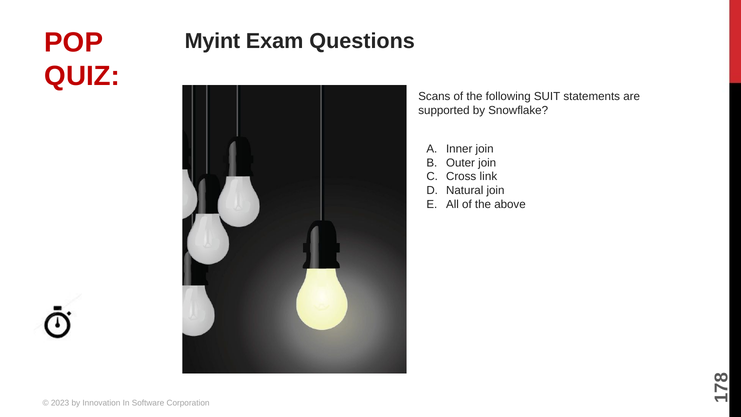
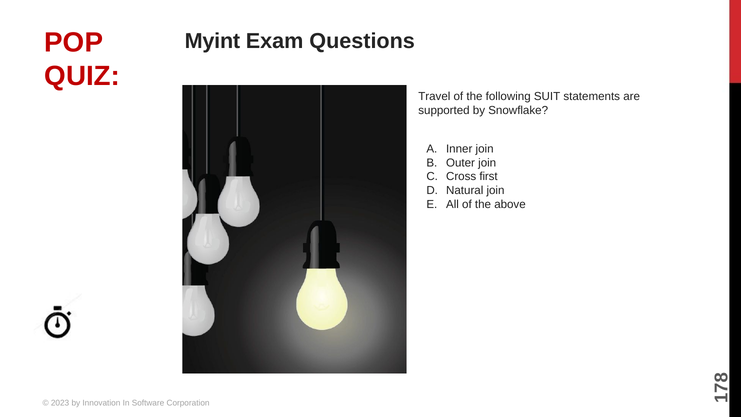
Scans: Scans -> Travel (434, 96)
link: link -> first (489, 177)
